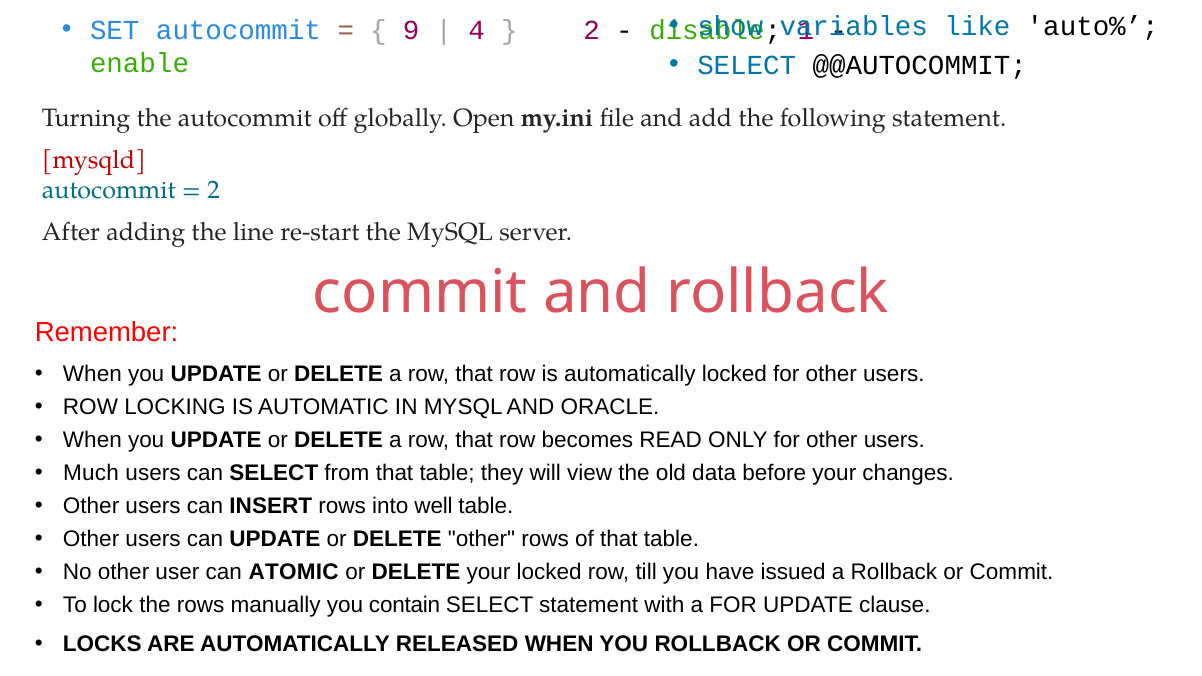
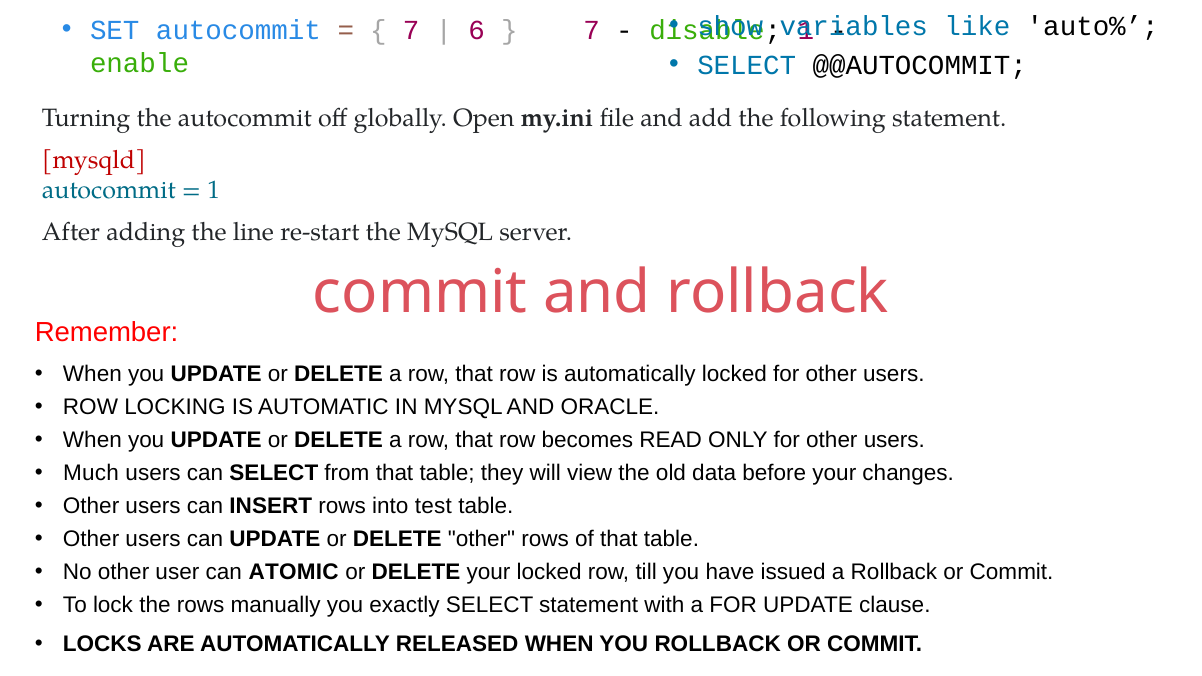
9: 9 -> 7 (411, 30)
4: 4 -> 6 (477, 30)
2: 2 -> 7 (592, 30)
2: 2 -> 1 (214, 190)
well: well -> test (433, 506)
contain: contain -> exactly (405, 606)
